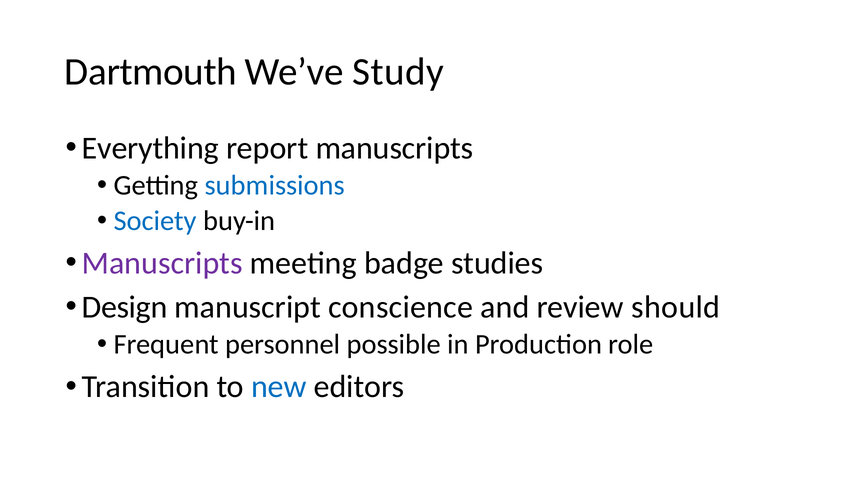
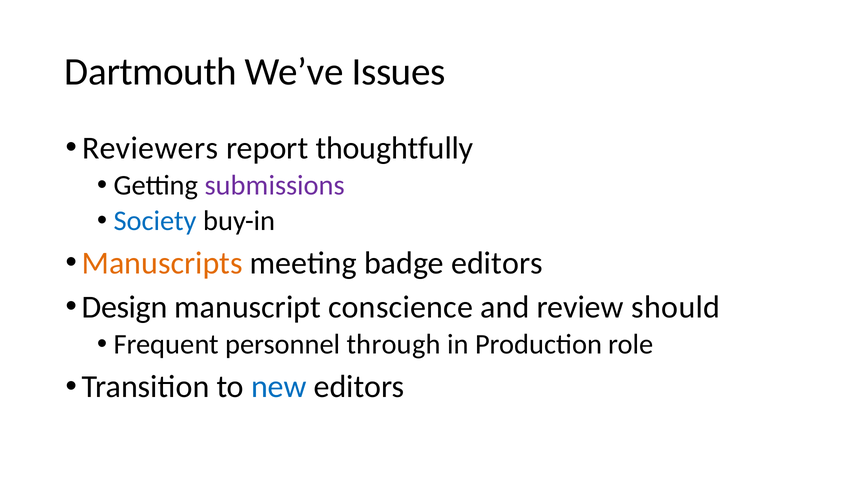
Study: Study -> Issues (399, 72)
Everything: Everything -> Reviewers (150, 148)
report manuscripts: manuscripts -> thoughtfully (394, 148)
submissions colour: blue -> purple (275, 186)
Manuscripts colour: purple -> orange (162, 263)
badge studies: studies -> editors (497, 263)
possible: possible -> through (394, 345)
